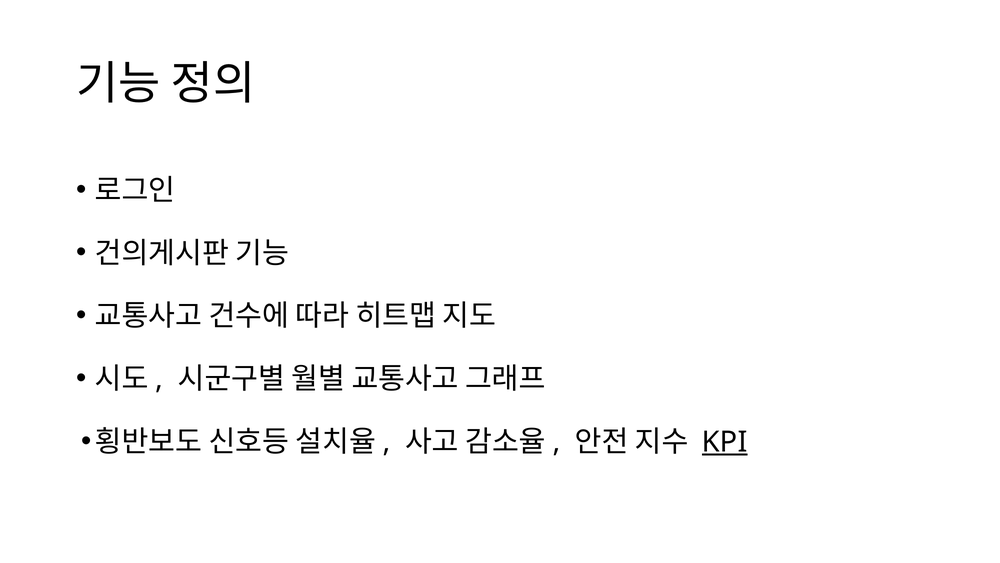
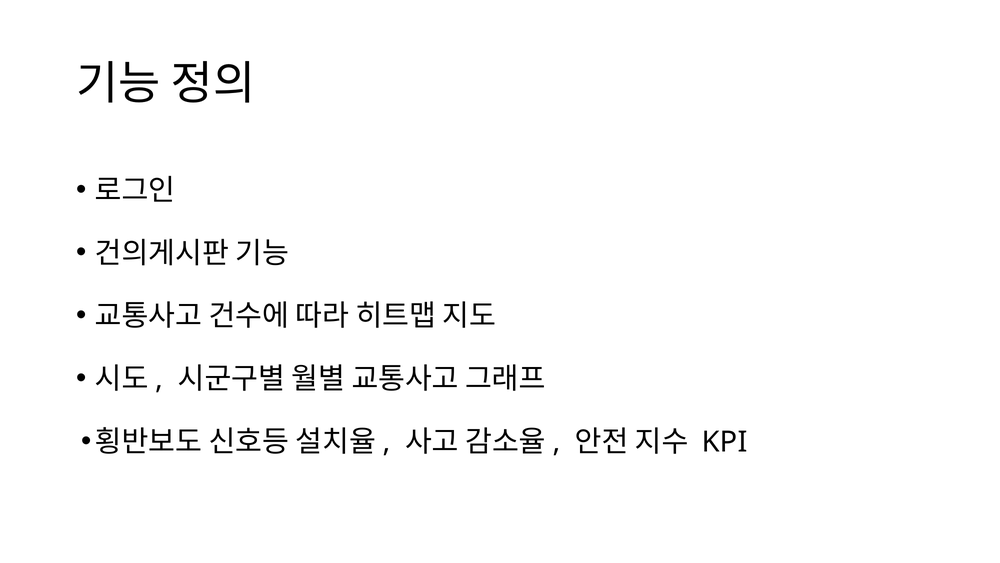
KPI underline: present -> none (725, 442)
